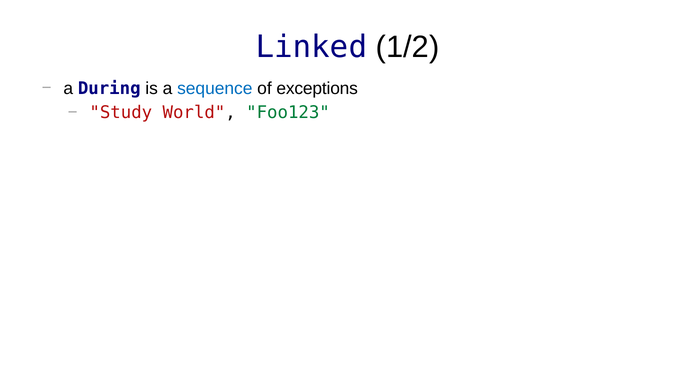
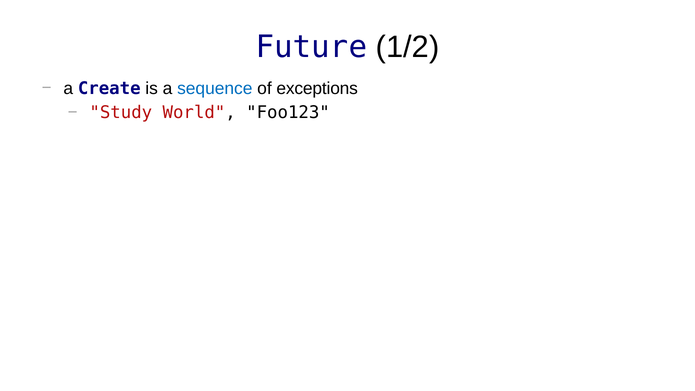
Linked: Linked -> Future (311, 47)
During: During -> Create (109, 88)
Foo123 colour: green -> black (288, 113)
